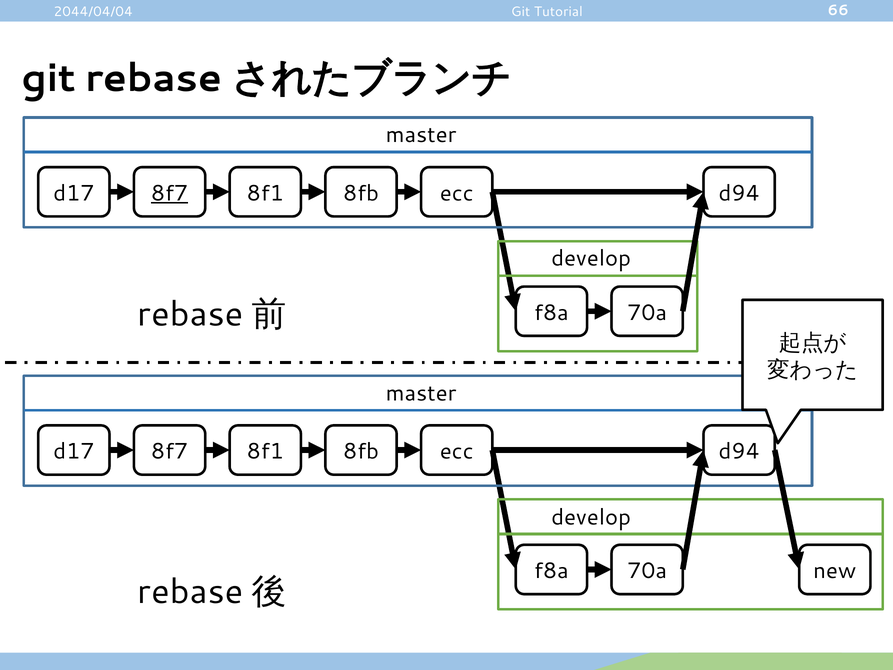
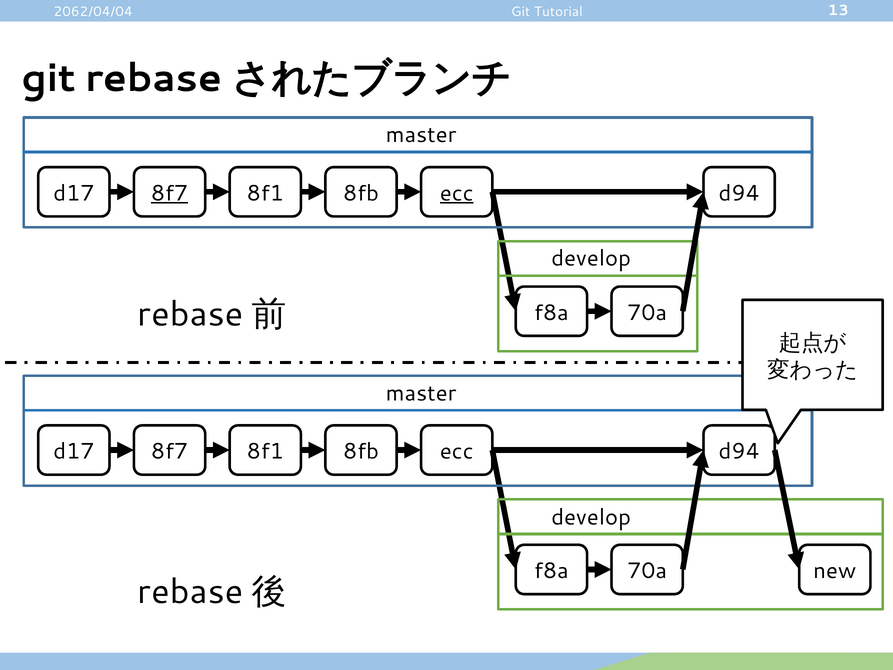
2044/04/04: 2044/04/04 -> 2062/04/04 (93, 12)
66: 66 -> 13 (838, 10)
ecc underline: none -> present (457, 193)
